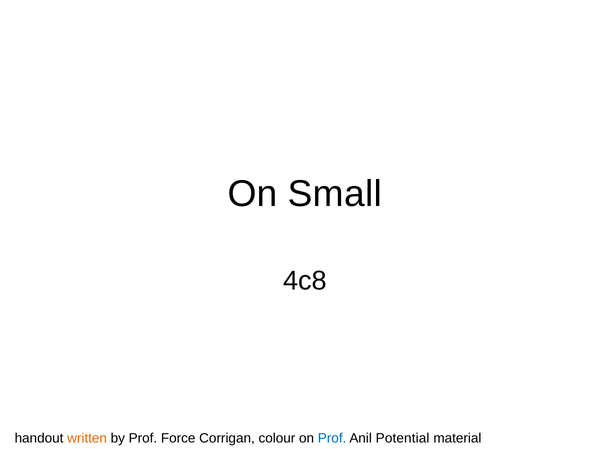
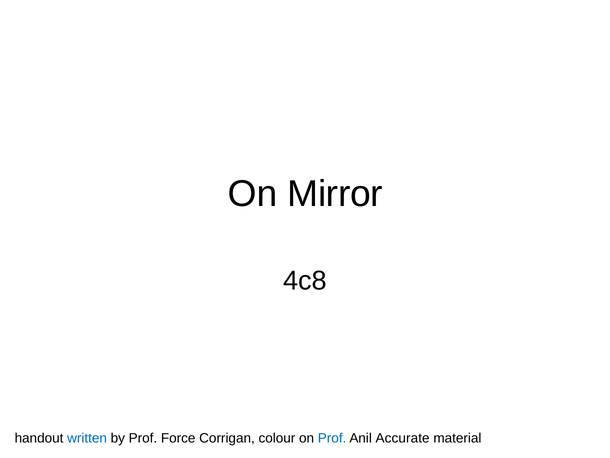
Small: Small -> Mirror (335, 194)
written colour: orange -> blue (87, 438)
Potential: Potential -> Accurate (403, 438)
